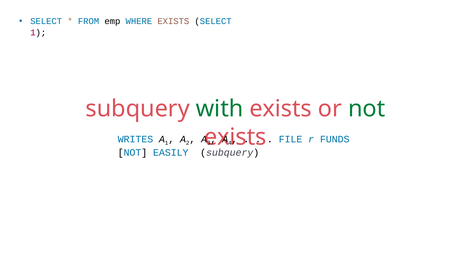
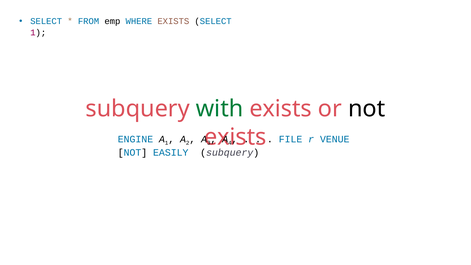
not colour: green -> black (367, 109)
WRITES: WRITES -> ENGINE (135, 139)
FUNDS: FUNDS -> VENUE (335, 139)
